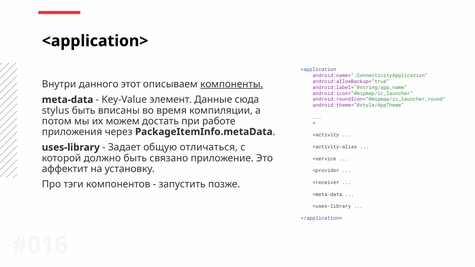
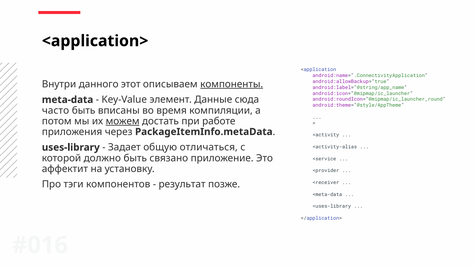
stylus: stylus -> часто (56, 110)
можем underline: none -> present (123, 121)
запустить: запустить -> результат (182, 185)
